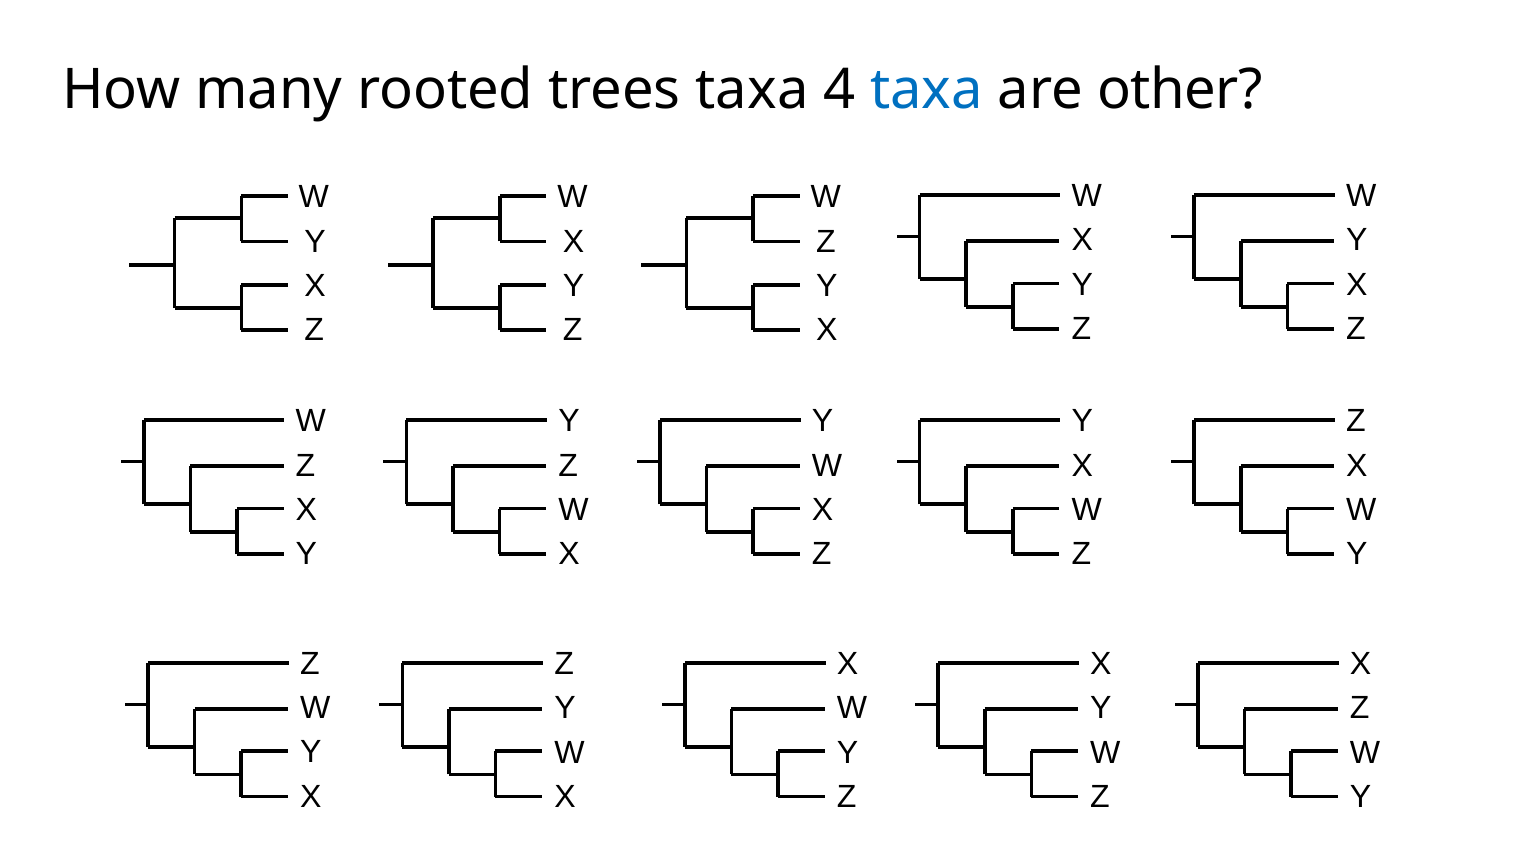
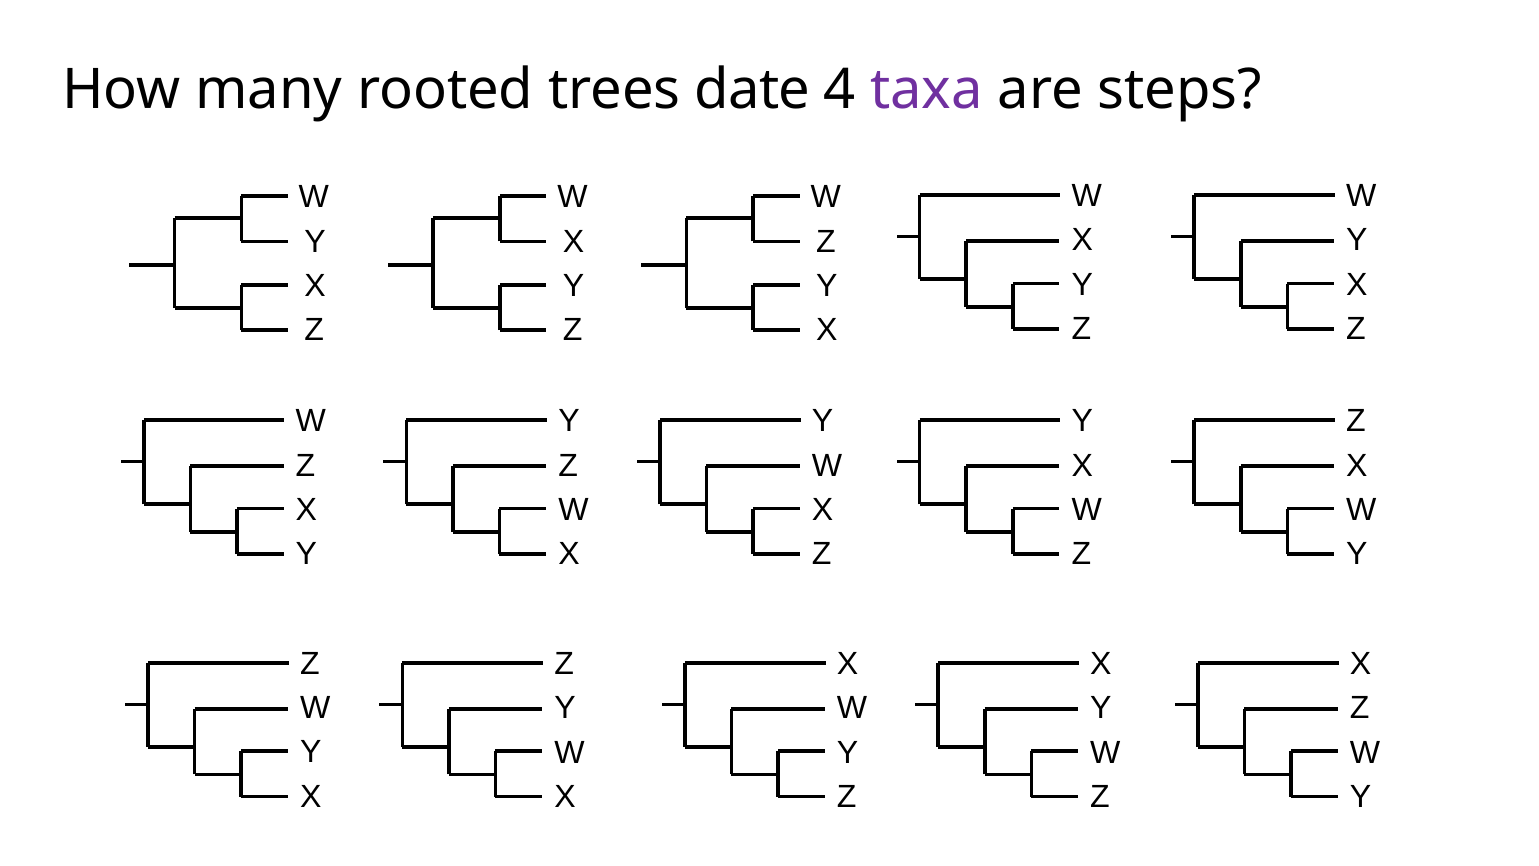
trees taxa: taxa -> date (752, 90)
taxa colour: blue -> purple (927, 90)
other: other -> steps (1180, 90)
